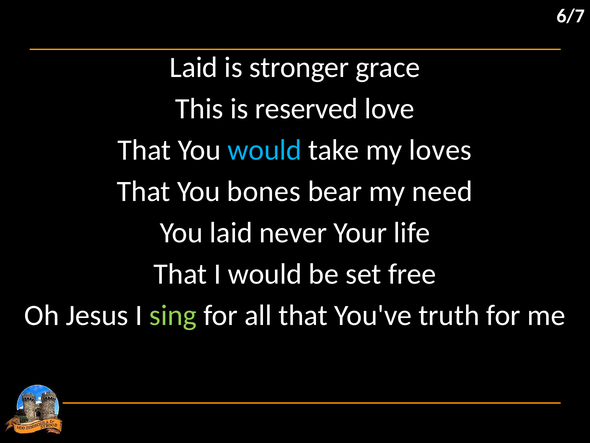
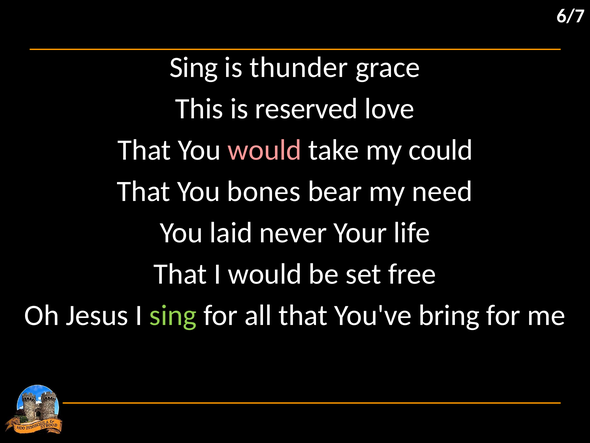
Laid: Laid -> Sing (194, 67)
stronger: stronger -> thunder (299, 67)
would colour: light blue -> pink (265, 150)
loves: loves -> could (441, 150)
truth: truth -> bring (449, 315)
